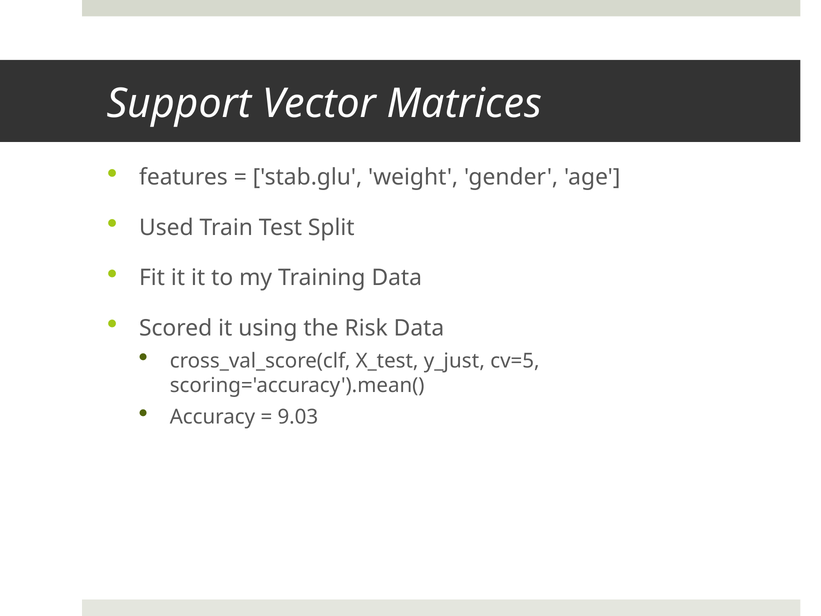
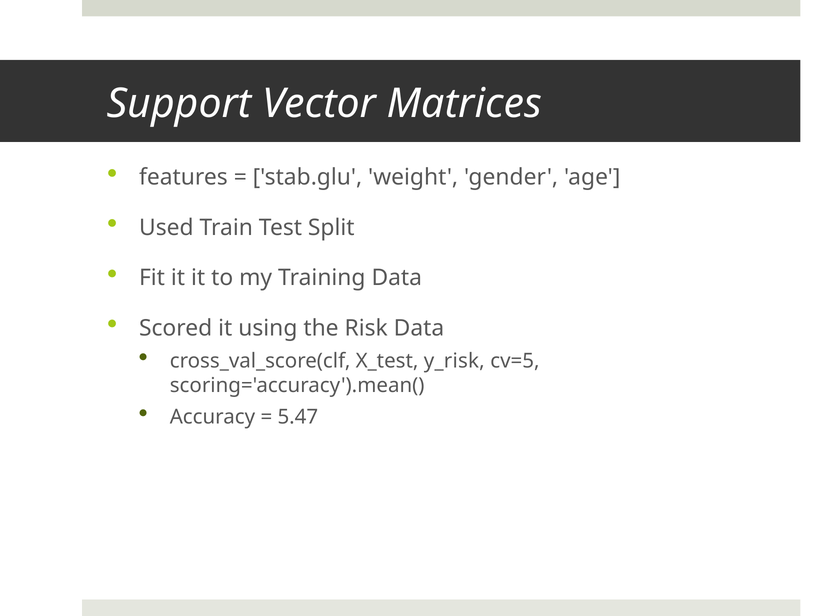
y_just: y_just -> y_risk (454, 361)
9.03: 9.03 -> 5.47 (298, 417)
